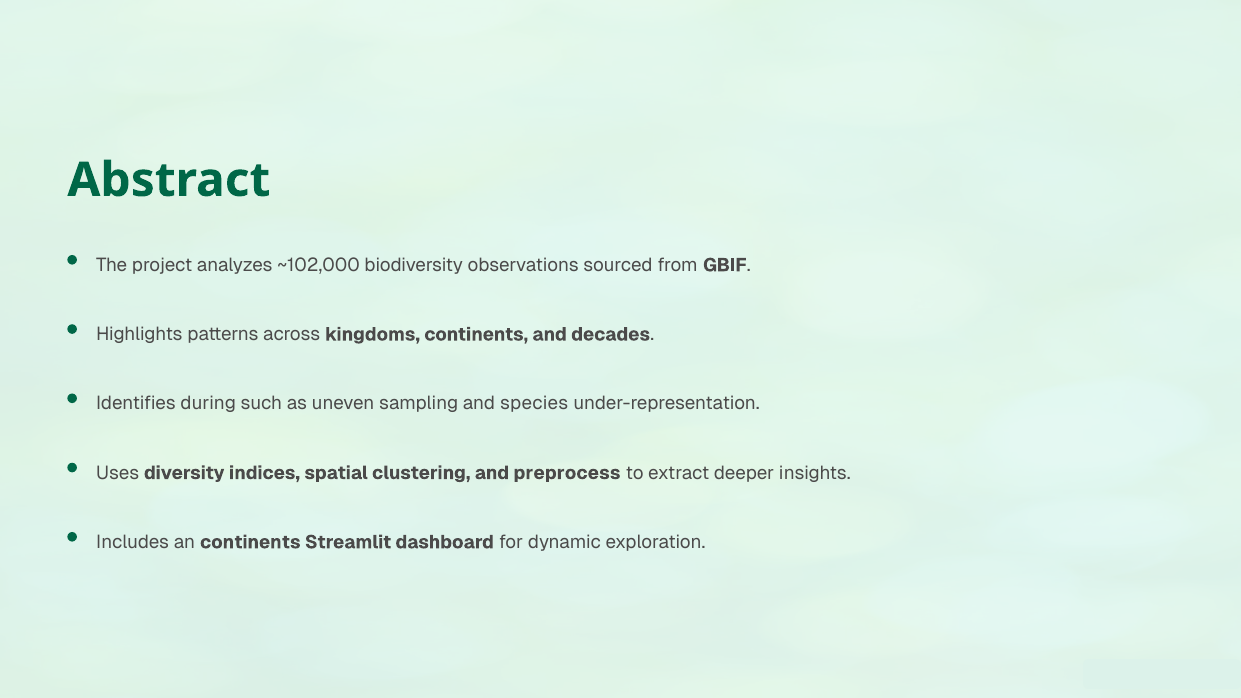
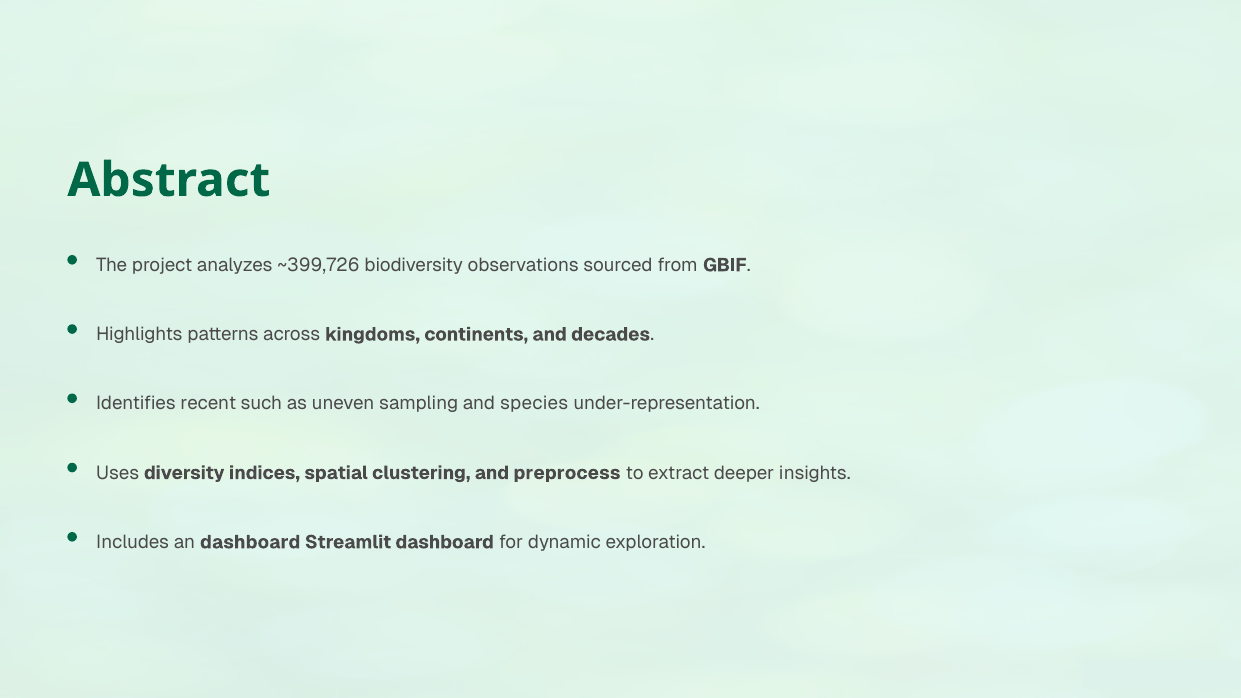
~102,000: ~102,000 -> ~399,726 (318, 265)
during: during -> recent (208, 404)
an continents: continents -> dashboard (250, 542)
